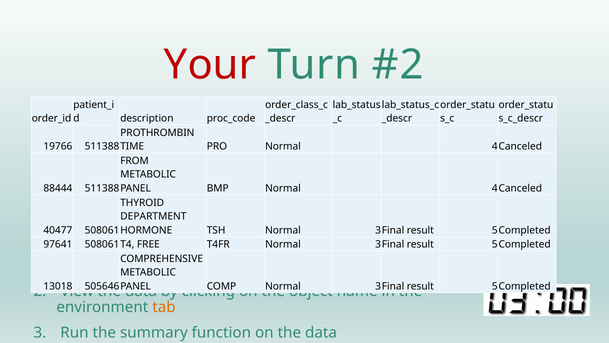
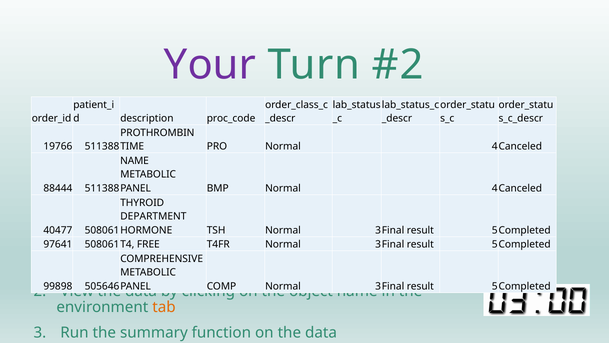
Your colour: red -> purple (210, 65)
FROM: FROM -> NAME (135, 161)
13018: 13018 -> 99898 (58, 286)
